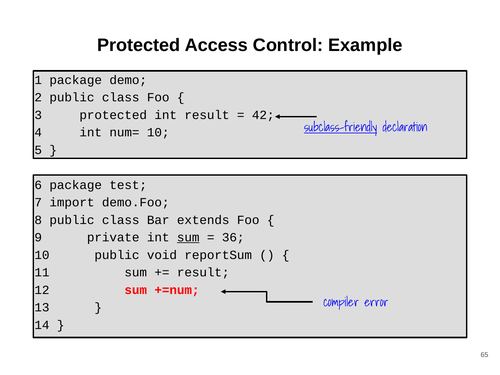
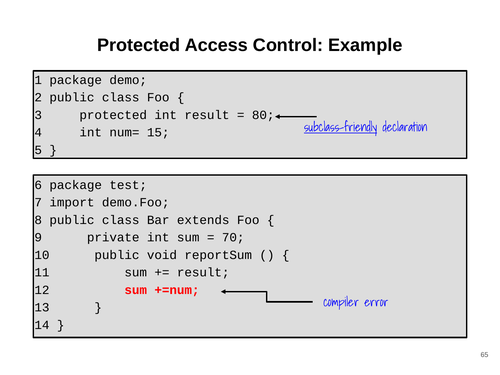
42: 42 -> 80 (263, 115)
num= 10: 10 -> 15 (158, 132)
sum underline: present -> none (188, 237)
36: 36 -> 70 (233, 237)
